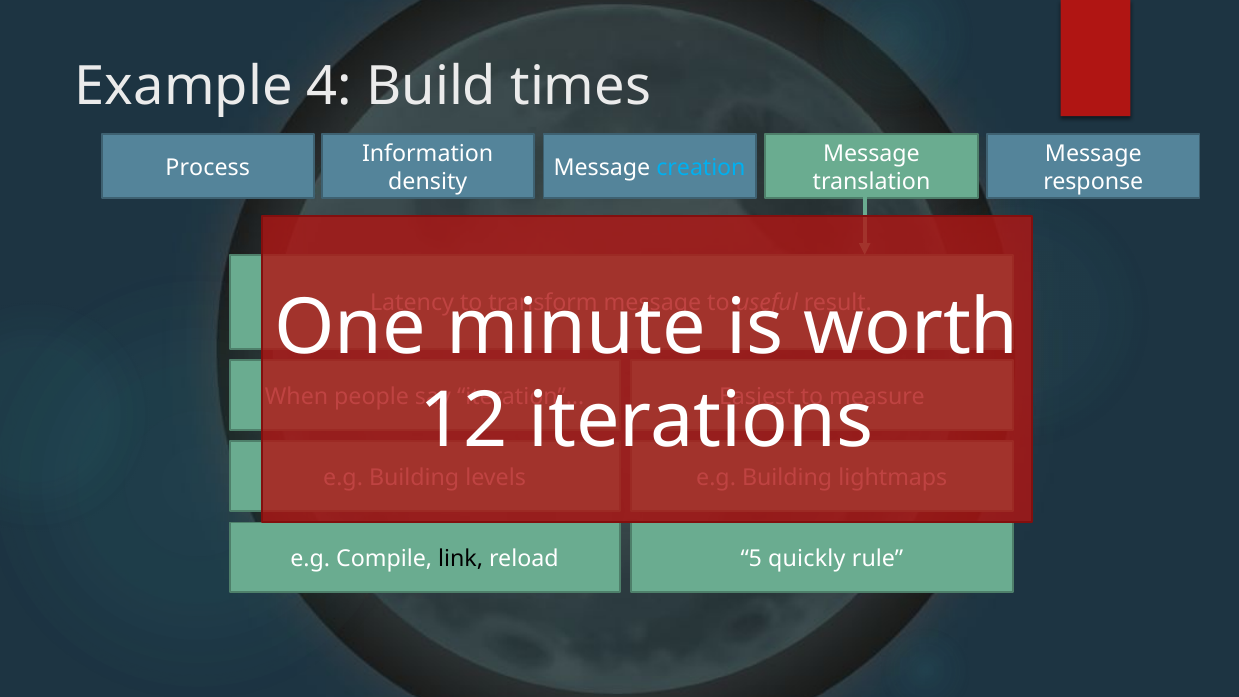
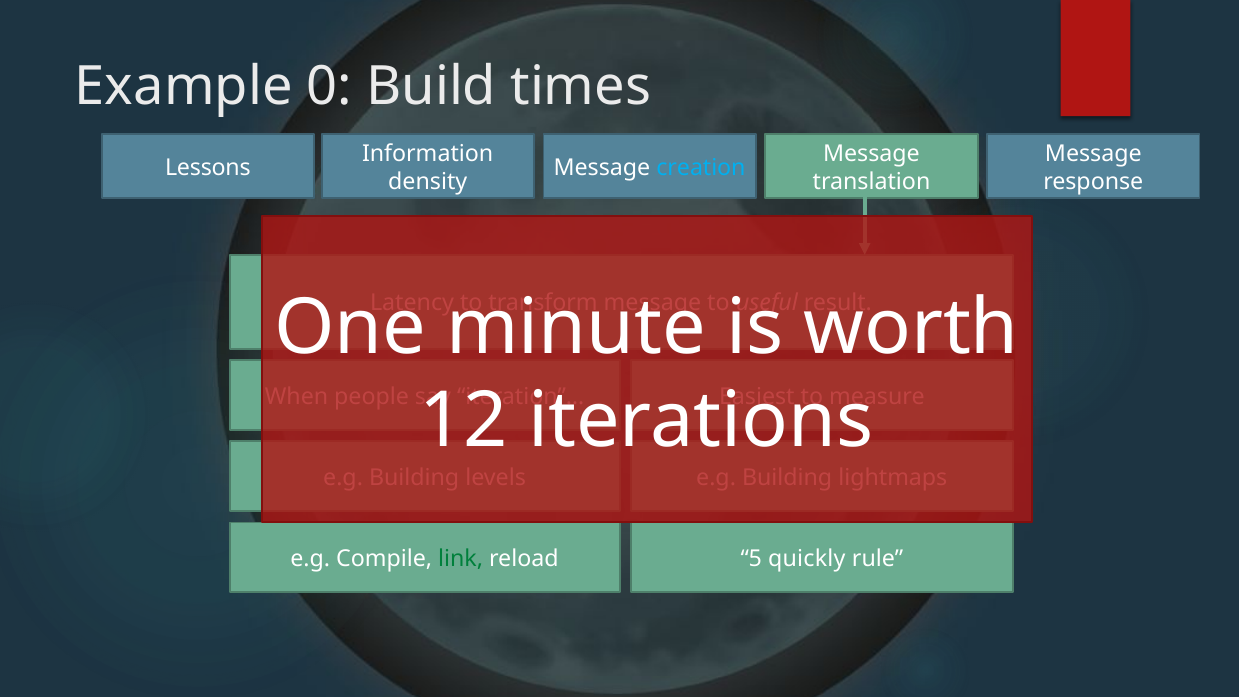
4: 4 -> 0 (330, 87)
Process: Process -> Lessons (208, 167)
link colour: black -> green (461, 559)
